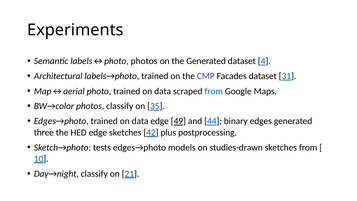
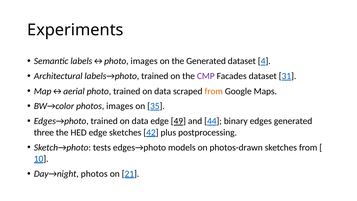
labels↔photo photos: photos -> images (144, 61)
from colour: blue -> orange (214, 91)
photos classify: classify -> images (120, 106)
studies-drawn: studies-drawn -> photos-drawn (236, 147)
Day→night classify: classify -> photos (94, 174)
